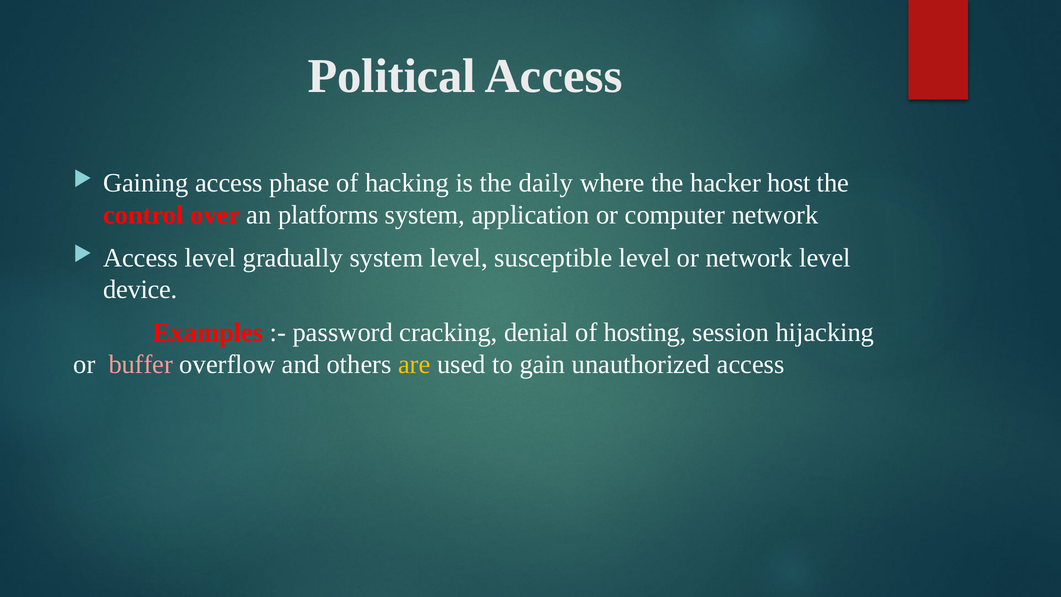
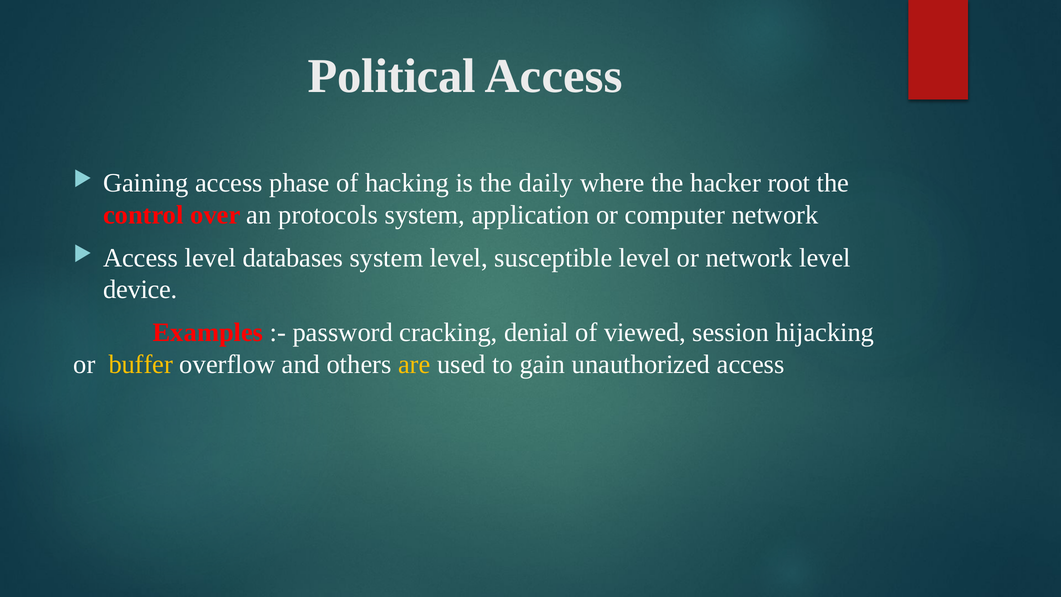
host: host -> root (789, 183)
platforms: platforms -> protocols (328, 215)
gradually: gradually -> databases (293, 258)
hosting: hosting -> viewed (645, 332)
buffer colour: pink -> yellow (141, 364)
